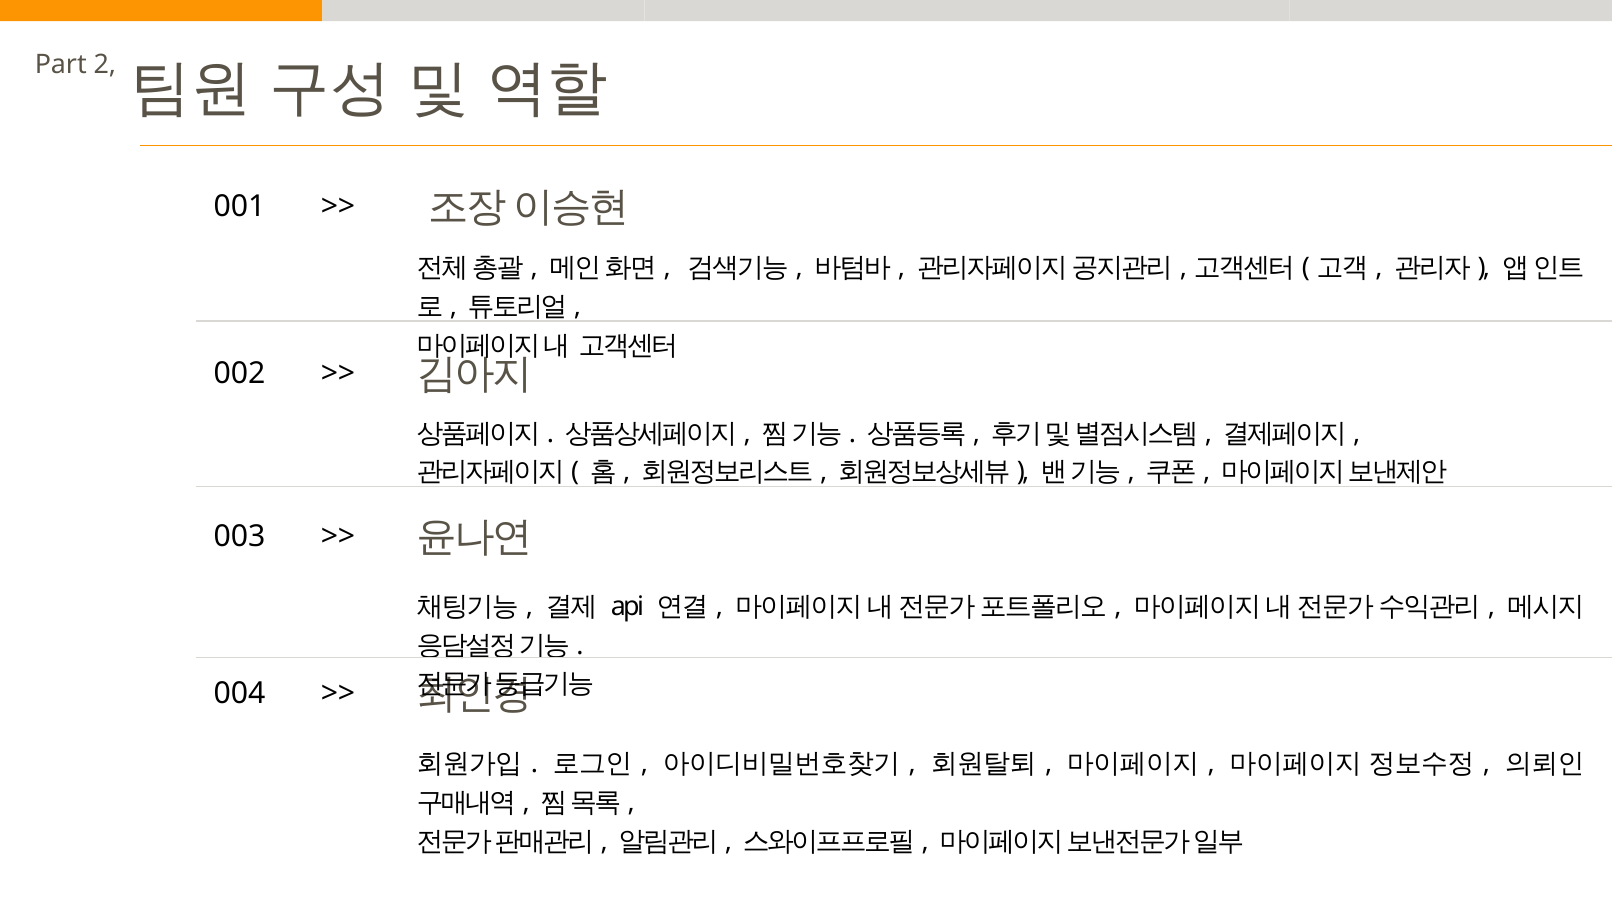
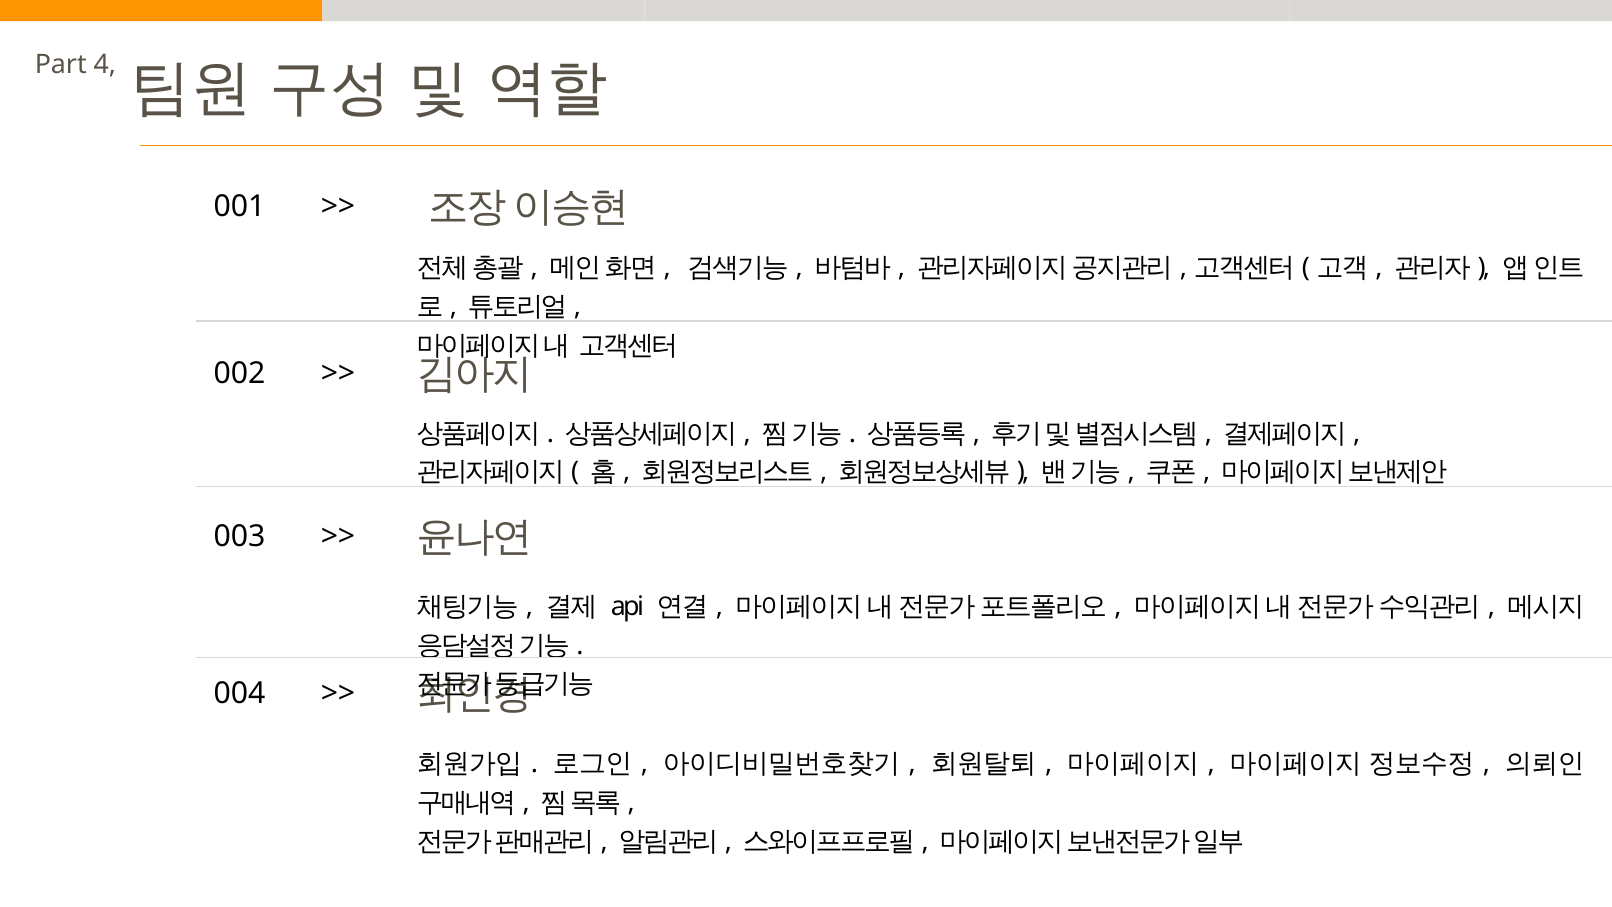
2: 2 -> 4 (105, 64)
